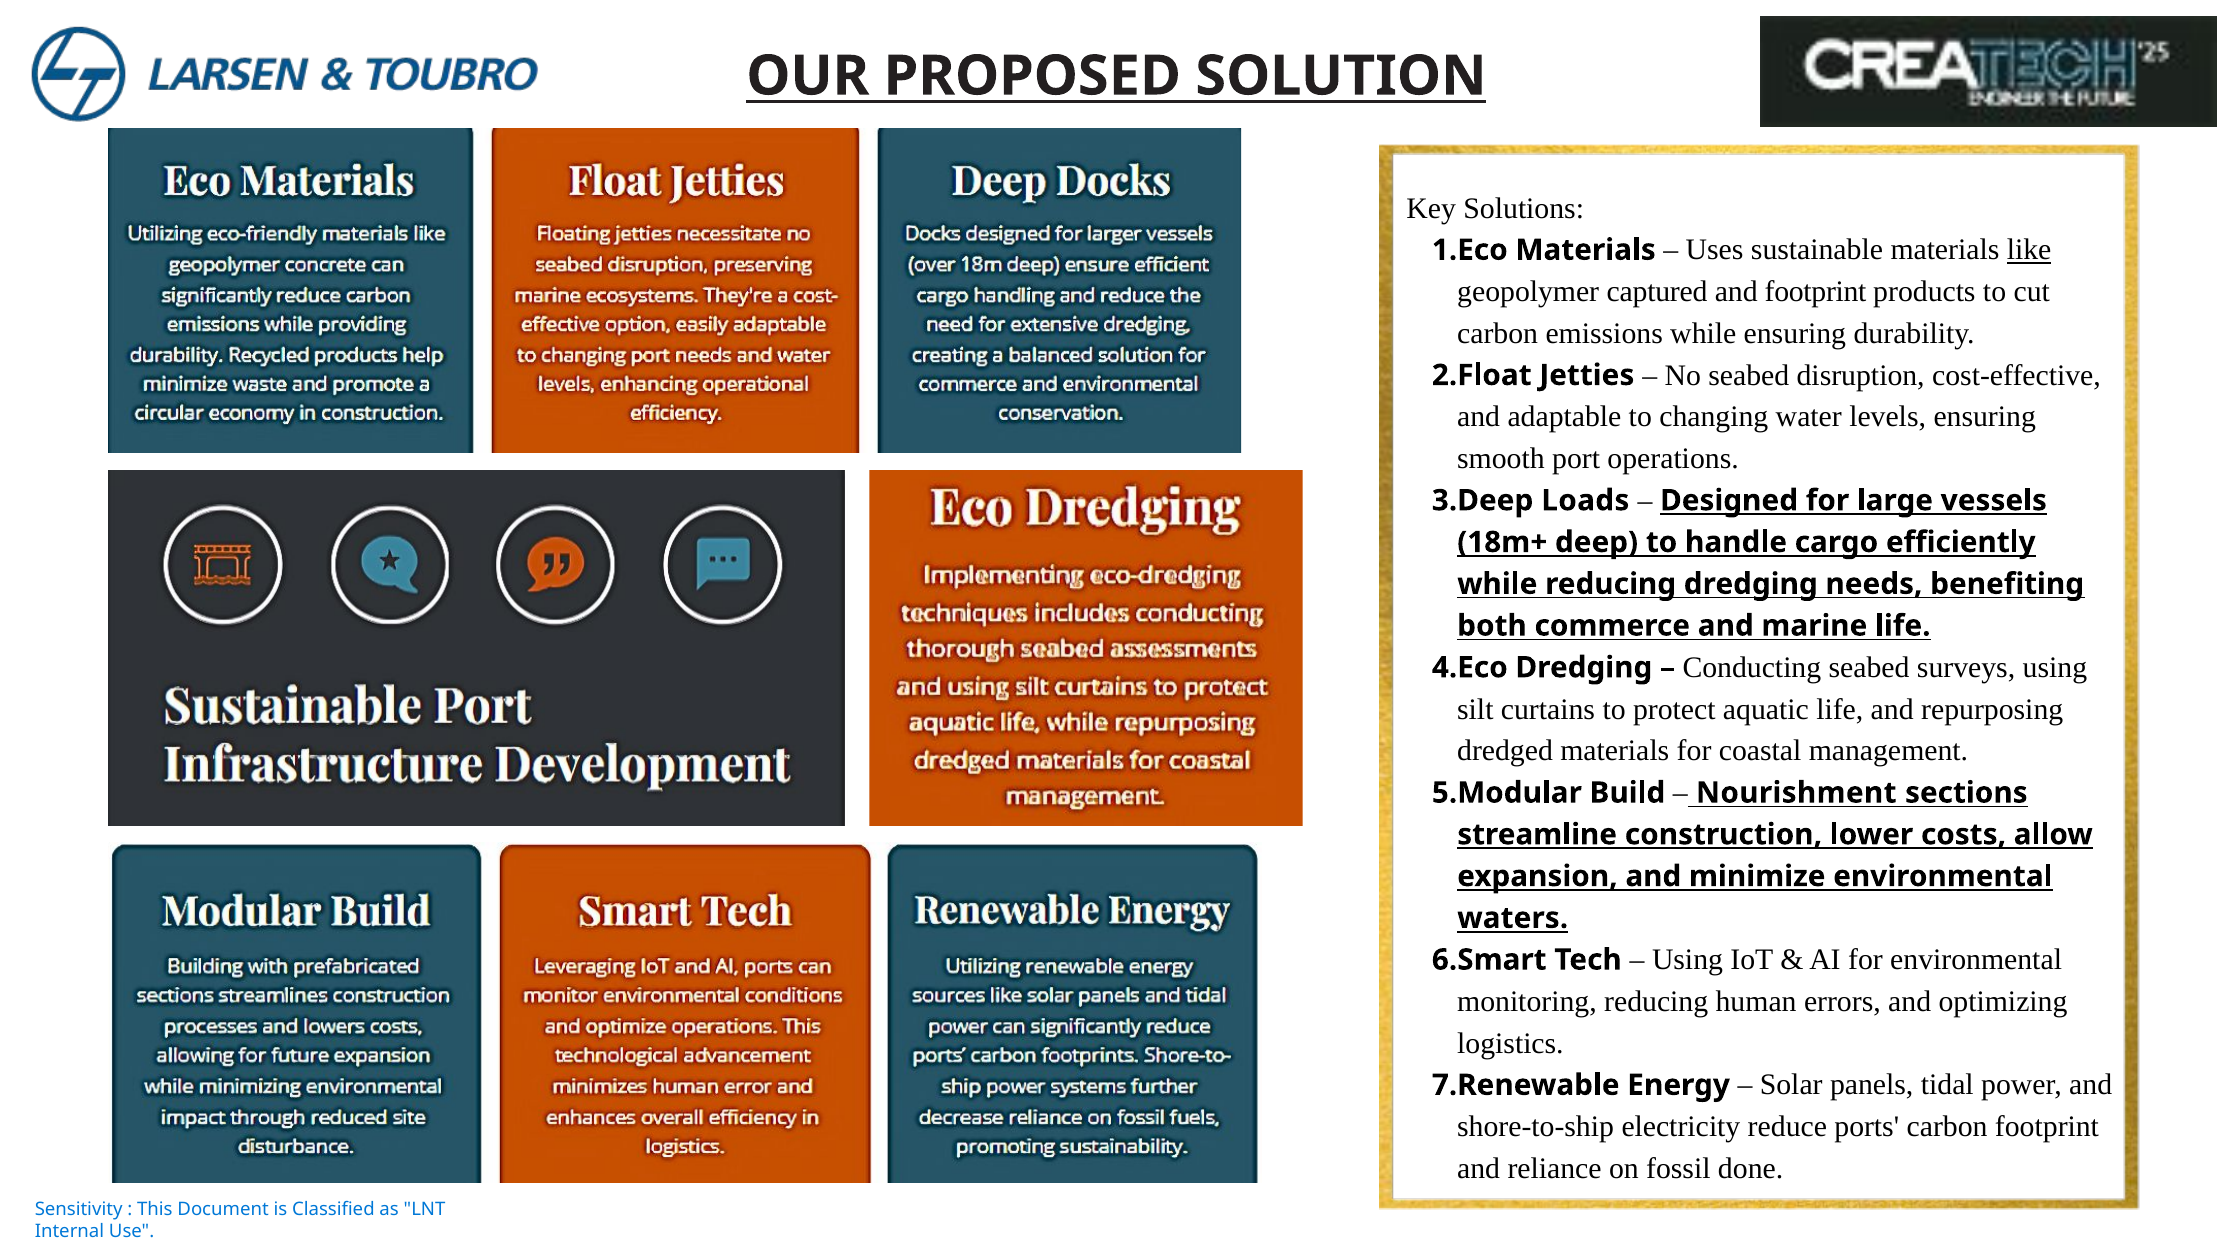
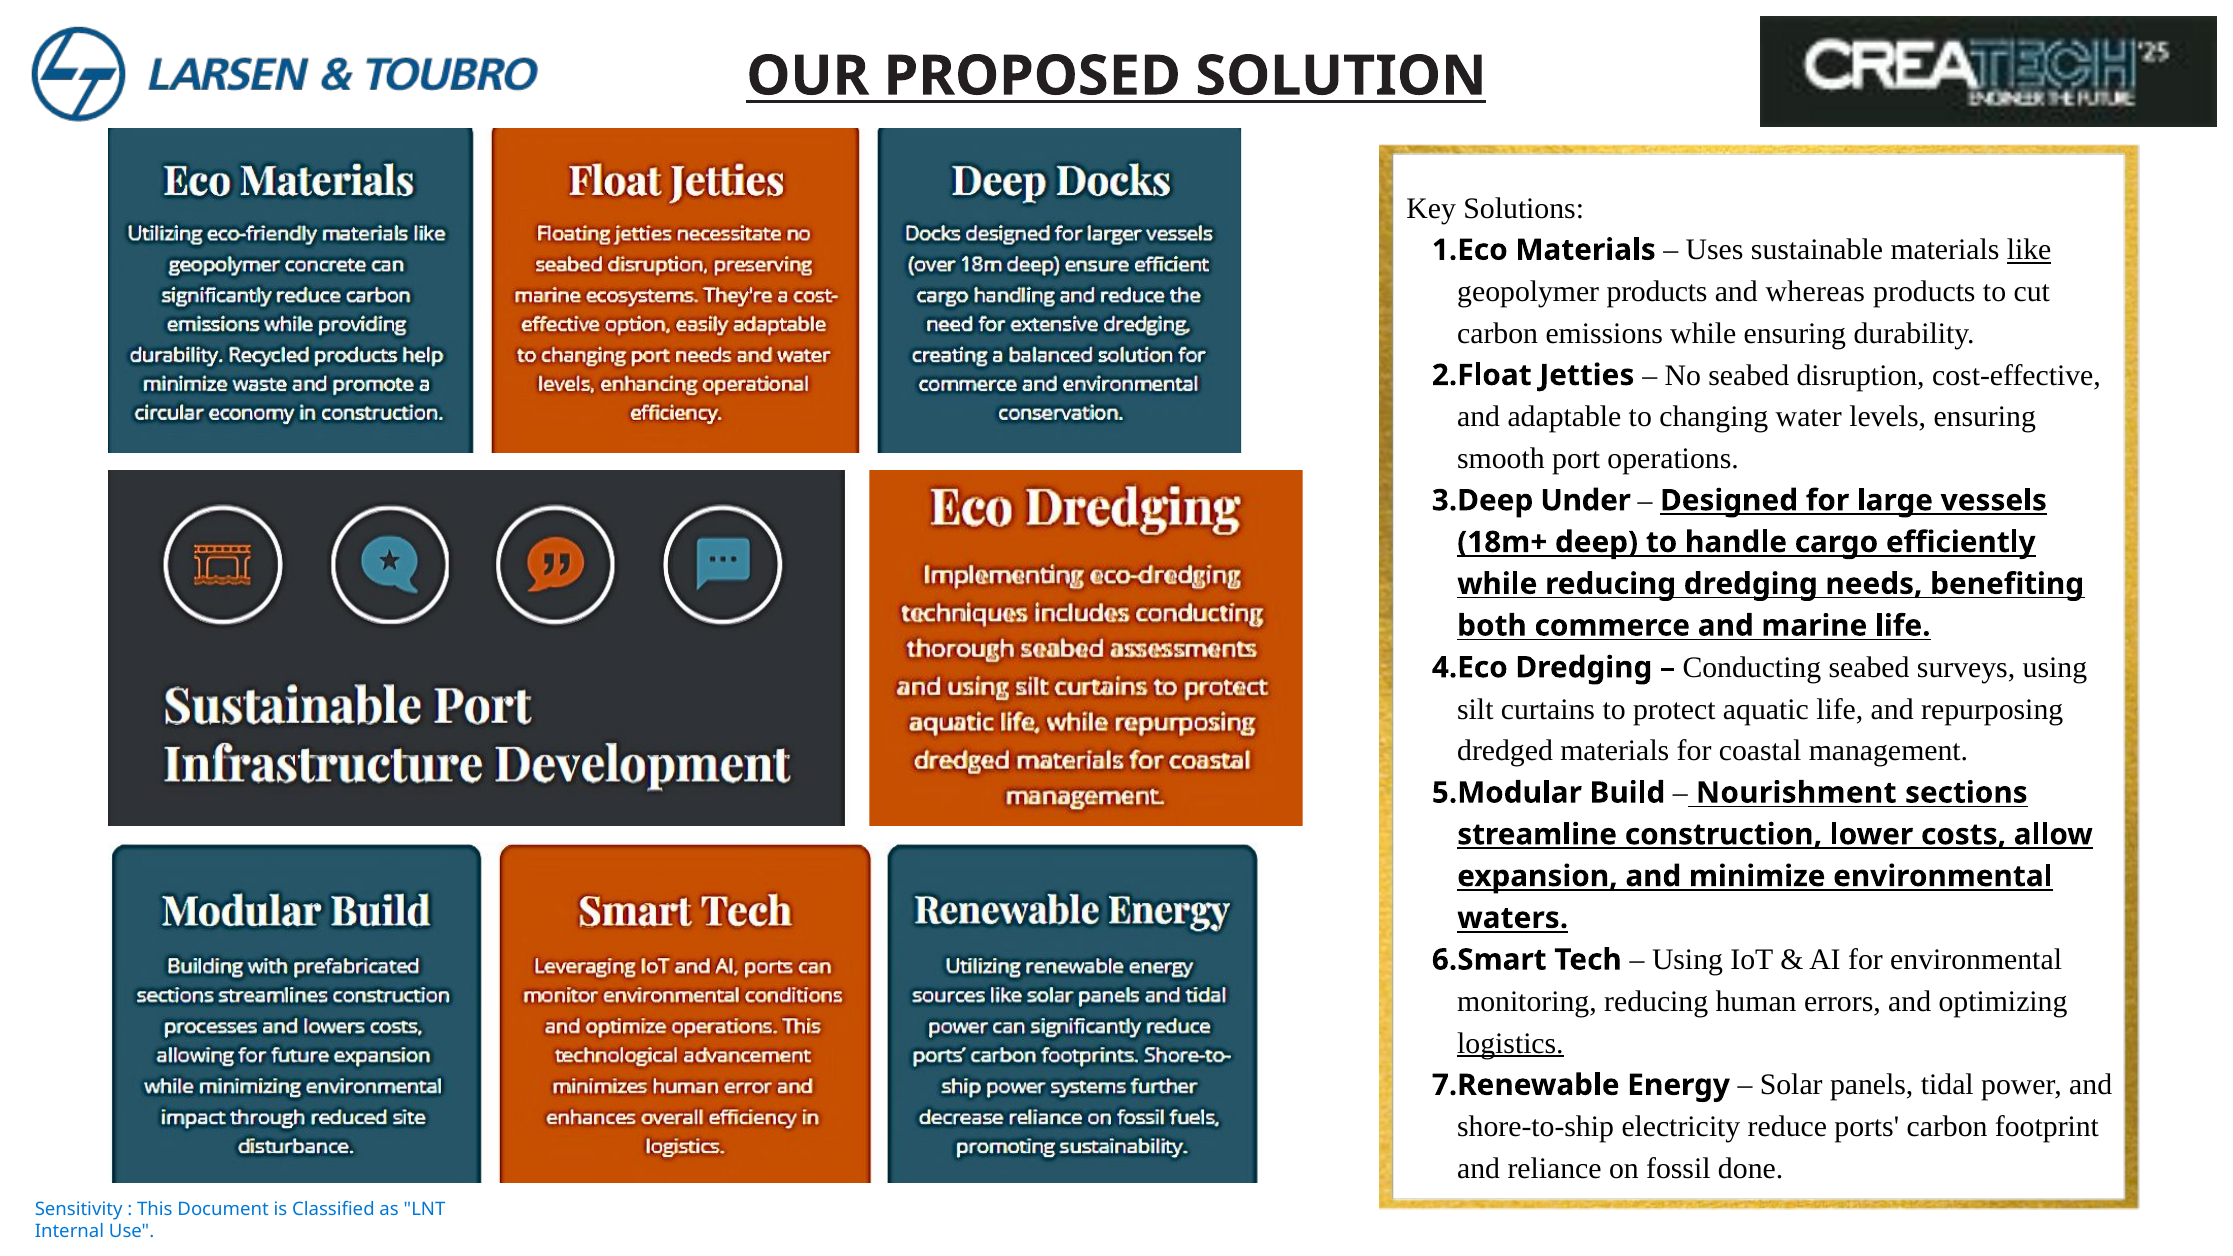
geopolymer captured: captured -> products (1657, 292)
and footprint: footprint -> whereas (1815, 292)
Loads: Loads -> Under (1586, 501)
logistics underline: none -> present (1510, 1043)
